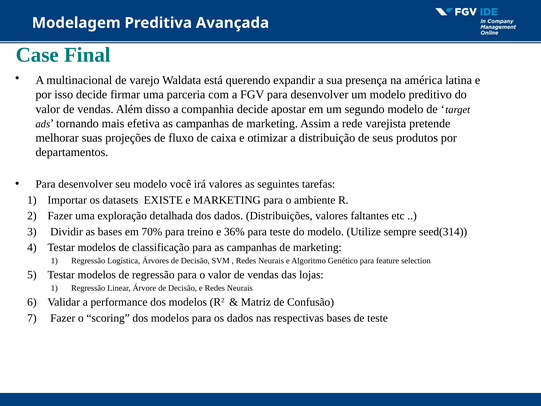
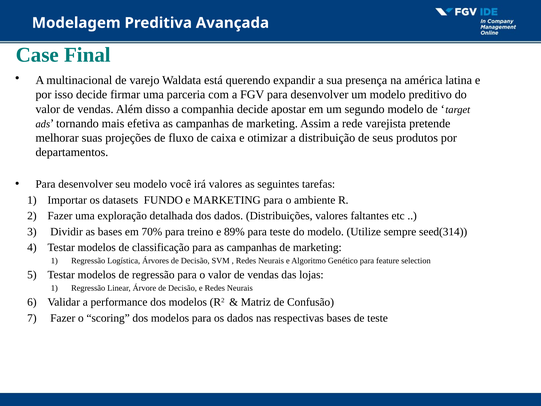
EXISTE: EXISTE -> FUNDO (163, 200)
36%: 36% -> 89% (234, 231)
